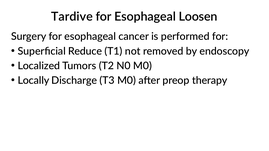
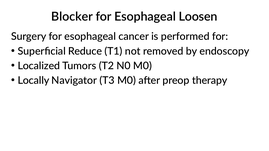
Tardive: Tardive -> Blocker (72, 17)
Discharge: Discharge -> Navigator (74, 81)
